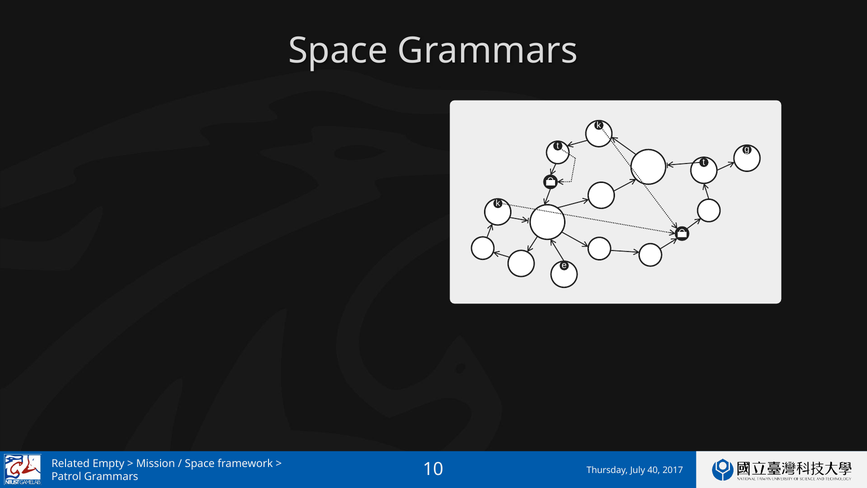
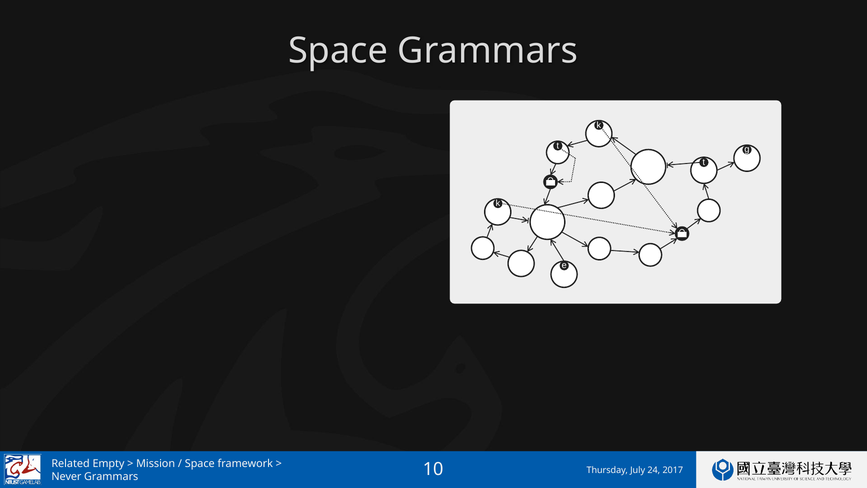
40: 40 -> 24 (654, 470)
Patrol: Patrol -> Never (66, 477)
